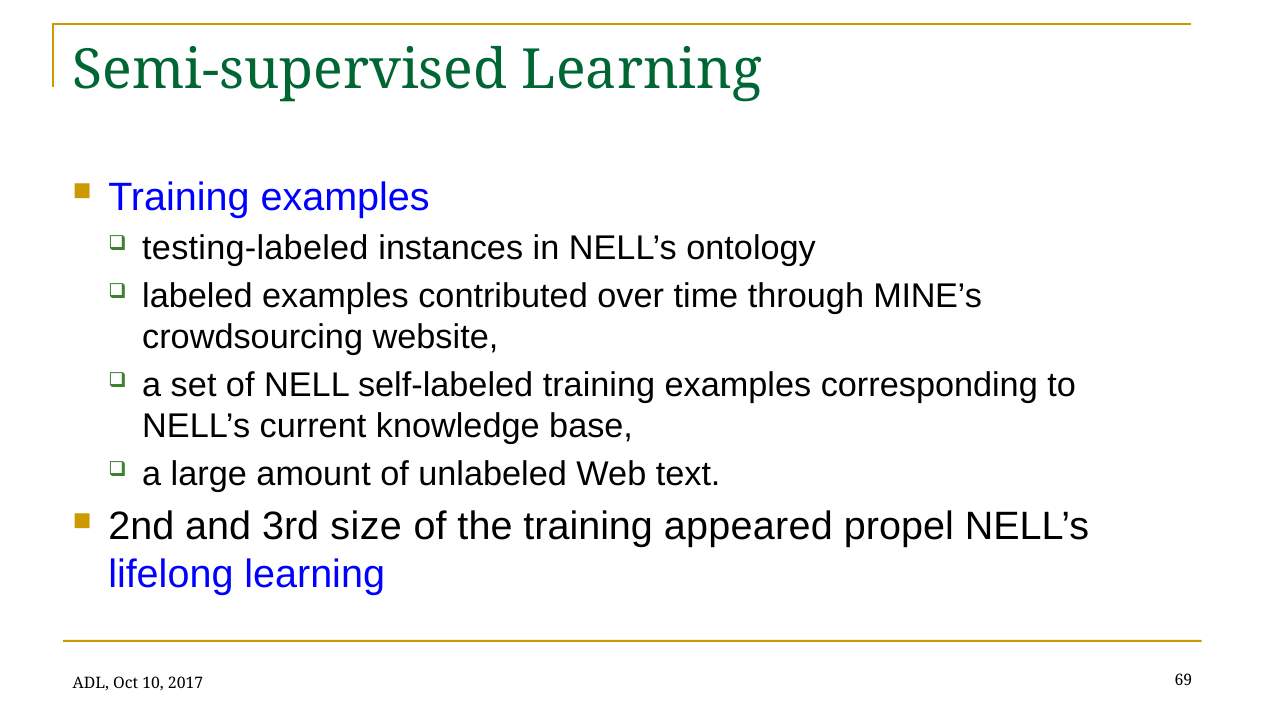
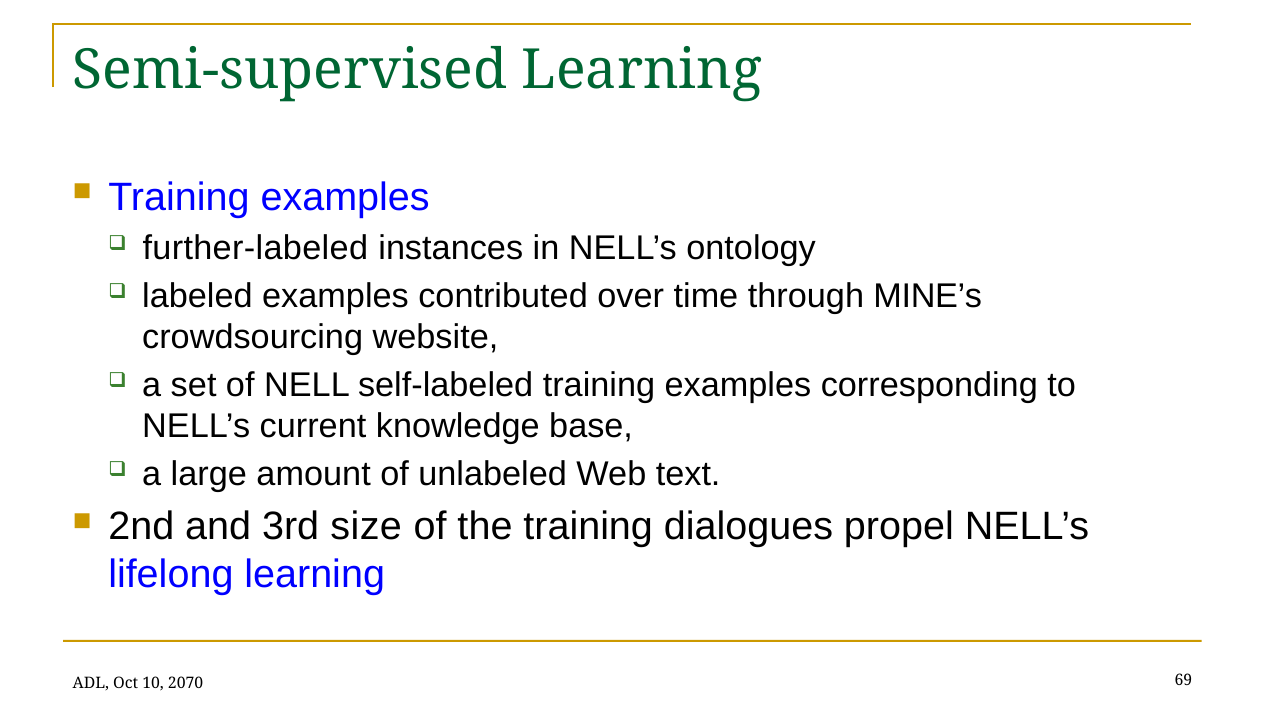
testing-labeled: testing-labeled -> further-labeled (255, 248)
appeared: appeared -> dialogues (749, 526)
2017: 2017 -> 2070 (186, 683)
